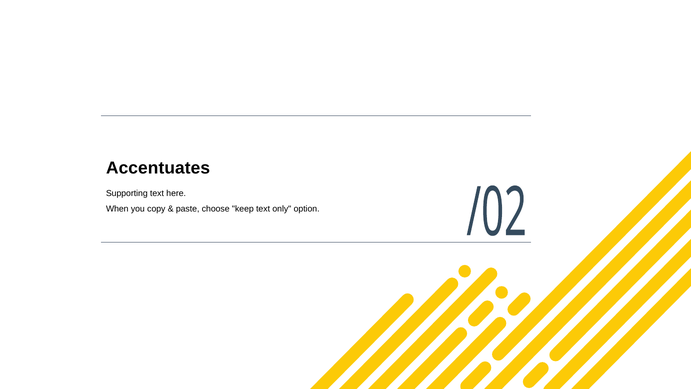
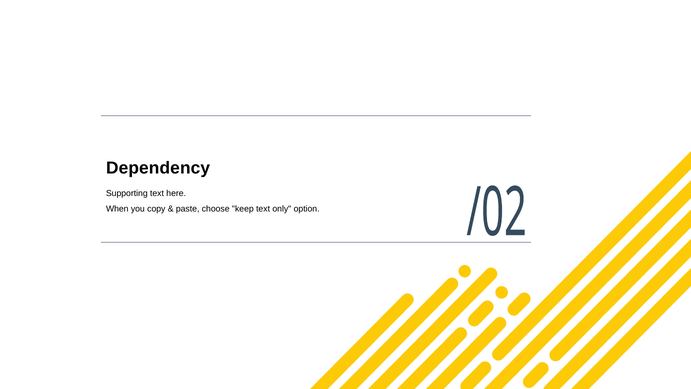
Accentuates: Accentuates -> Dependency (158, 168)
